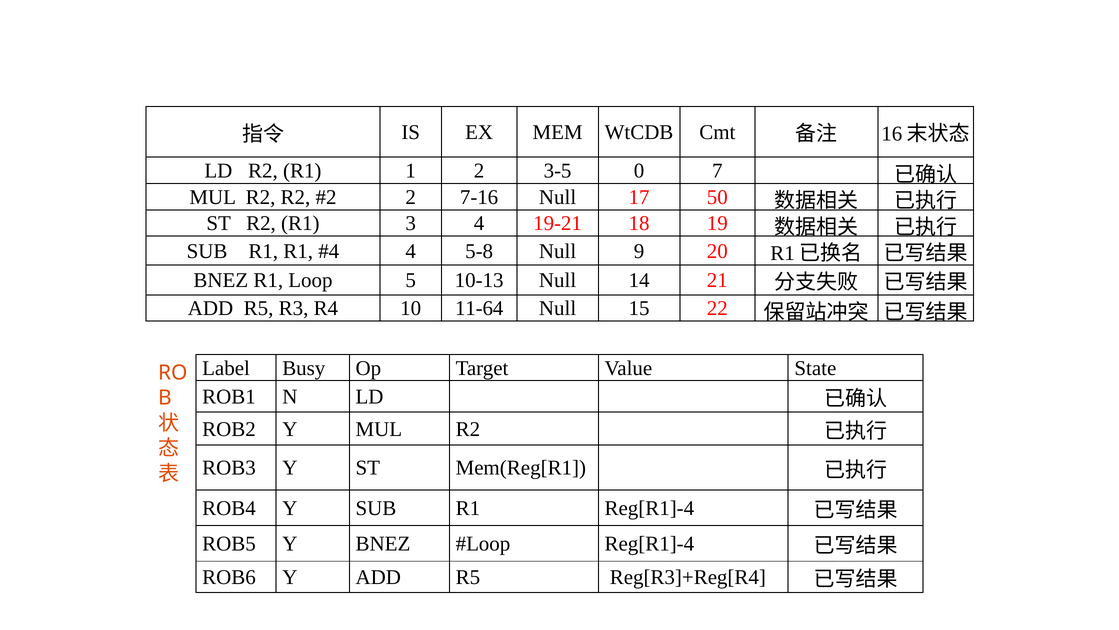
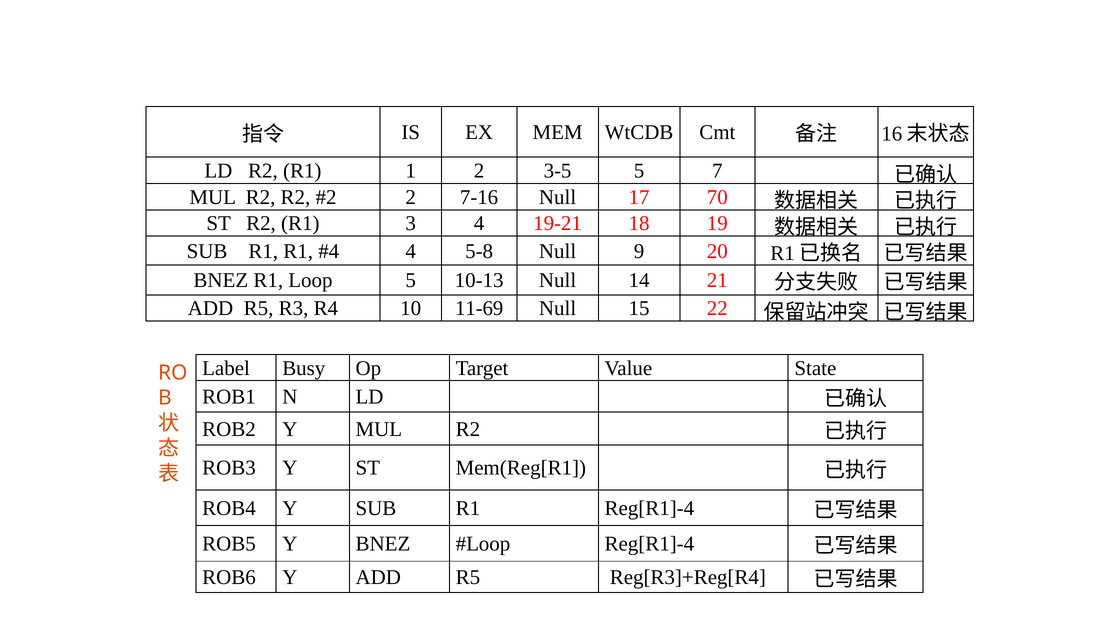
3-5 0: 0 -> 5 (639, 171)
50: 50 -> 70 (717, 197)
11-64: 11-64 -> 11-69 (479, 308)
